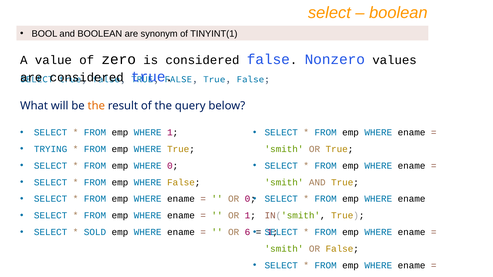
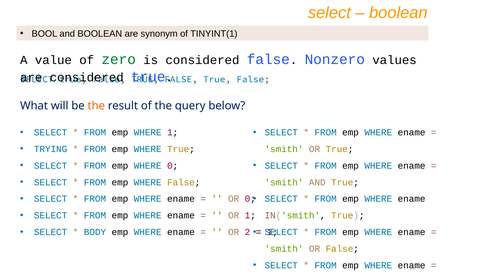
zero colour: black -> green (119, 60)
SOLD: SOLD -> BODY (95, 232)
6: 6 -> 2 (248, 232)
